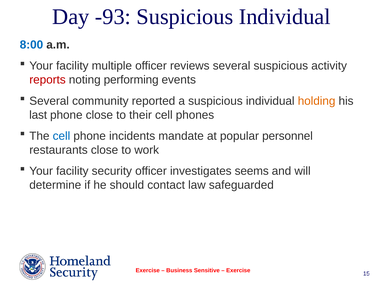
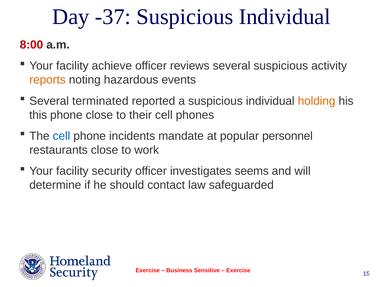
-93: -93 -> -37 (113, 17)
8:00 colour: blue -> red (31, 45)
multiple: multiple -> achieve (112, 66)
reports colour: red -> orange (48, 80)
performing: performing -> hazardous (131, 80)
community: community -> terminated (100, 101)
last: last -> this (38, 115)
